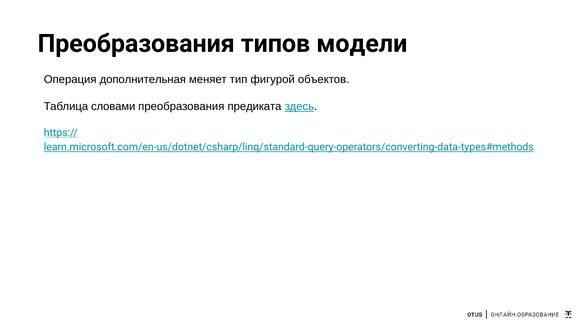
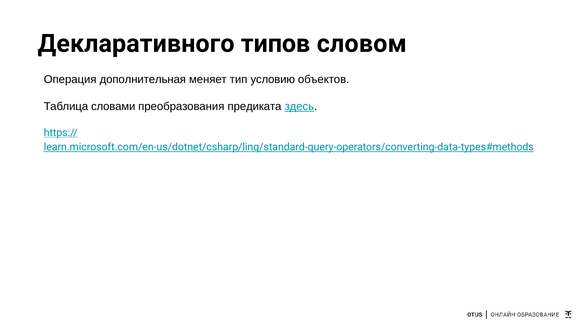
Преобразования: Преобразования -> Декларативного (136, 44)
модели: модели -> словом (362, 44)
фигурой: фигурой -> условию (273, 80)
